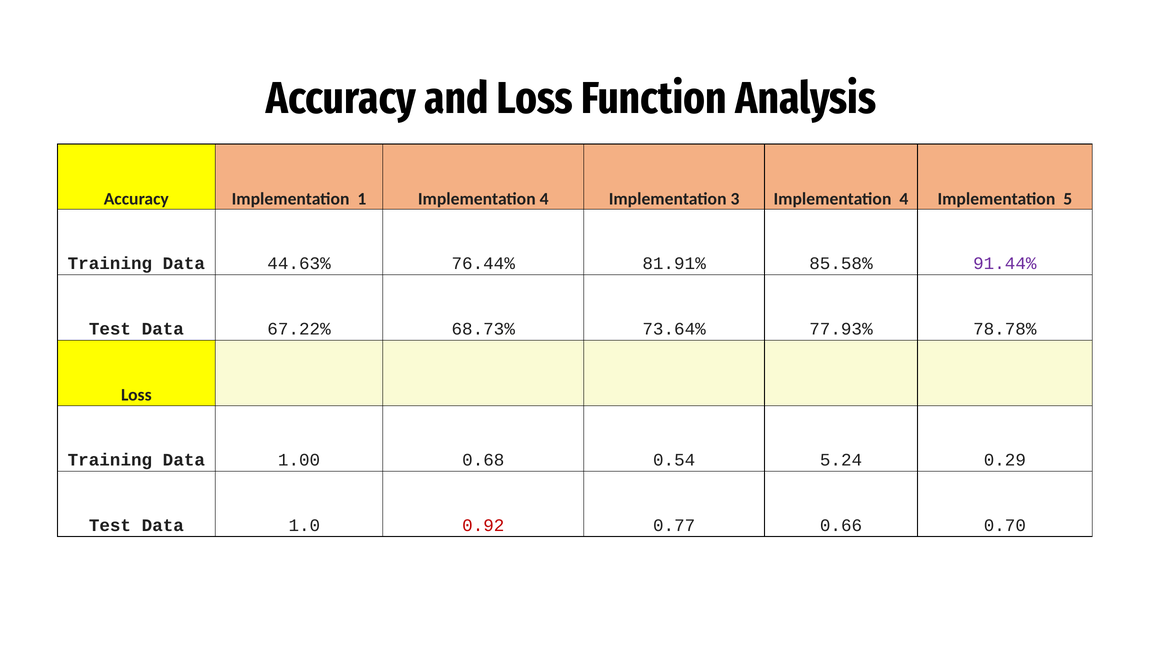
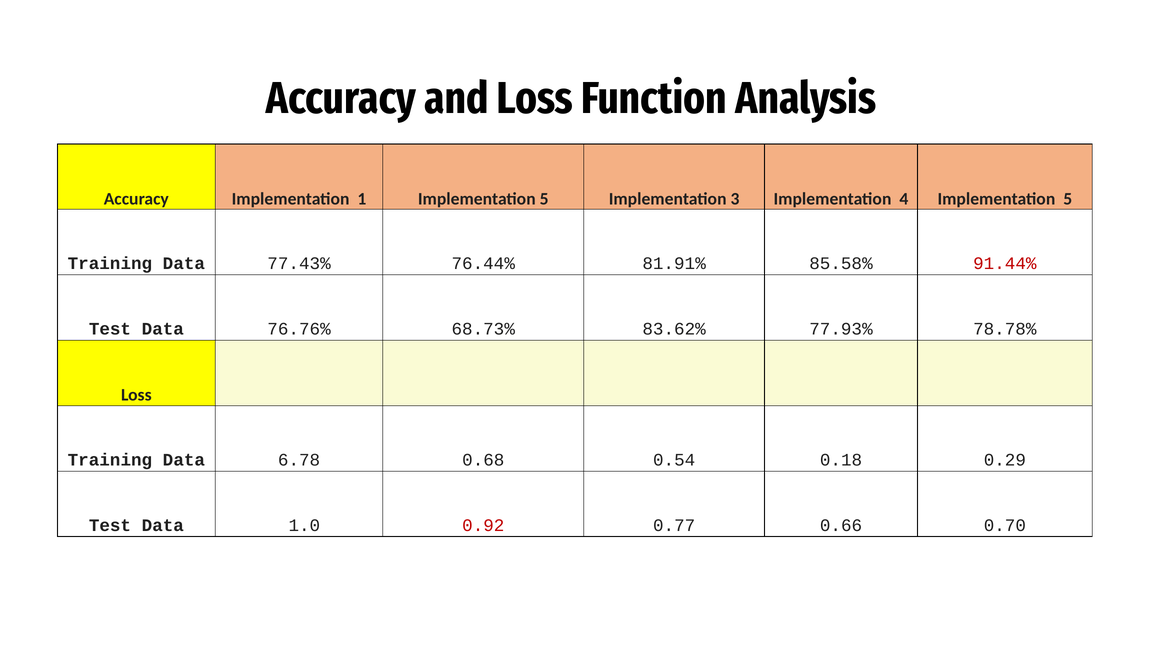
1 Implementation 4: 4 -> 5 (544, 199)
44.63%: 44.63% -> 77.43% (299, 264)
91.44% colour: purple -> red (1005, 264)
67.22%: 67.22% -> 76.76% (299, 329)
73.64%: 73.64% -> 83.62% (674, 329)
1.00: 1.00 -> 6.78 (299, 460)
5.24: 5.24 -> 0.18 (841, 460)
